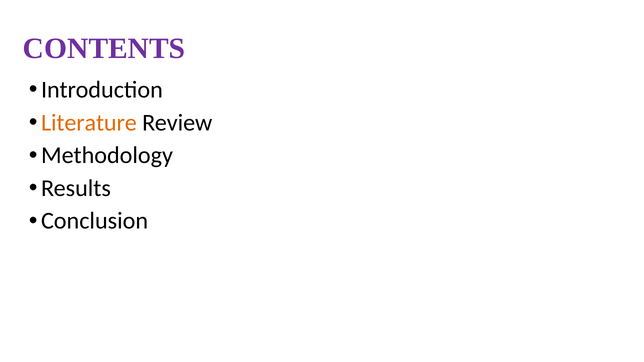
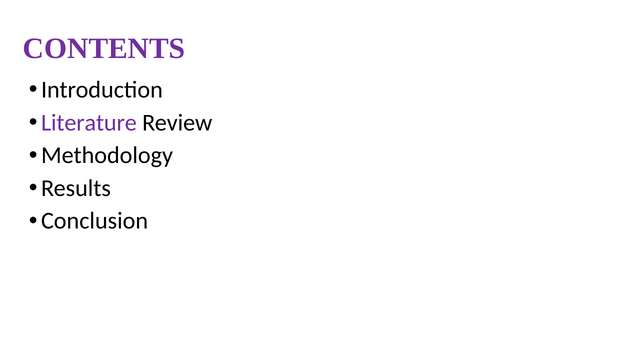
Literature colour: orange -> purple (89, 123)
